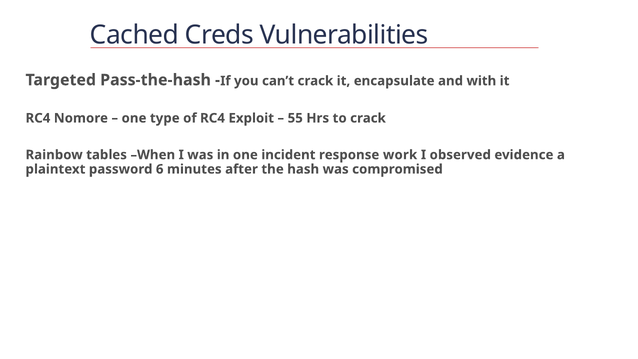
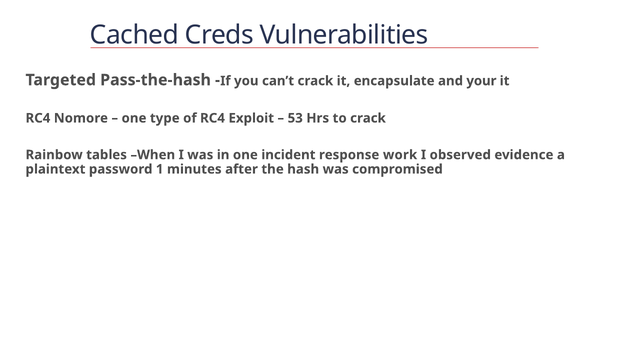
with: with -> your (481, 81)
55: 55 -> 53 (295, 118)
6: 6 -> 1 (160, 169)
